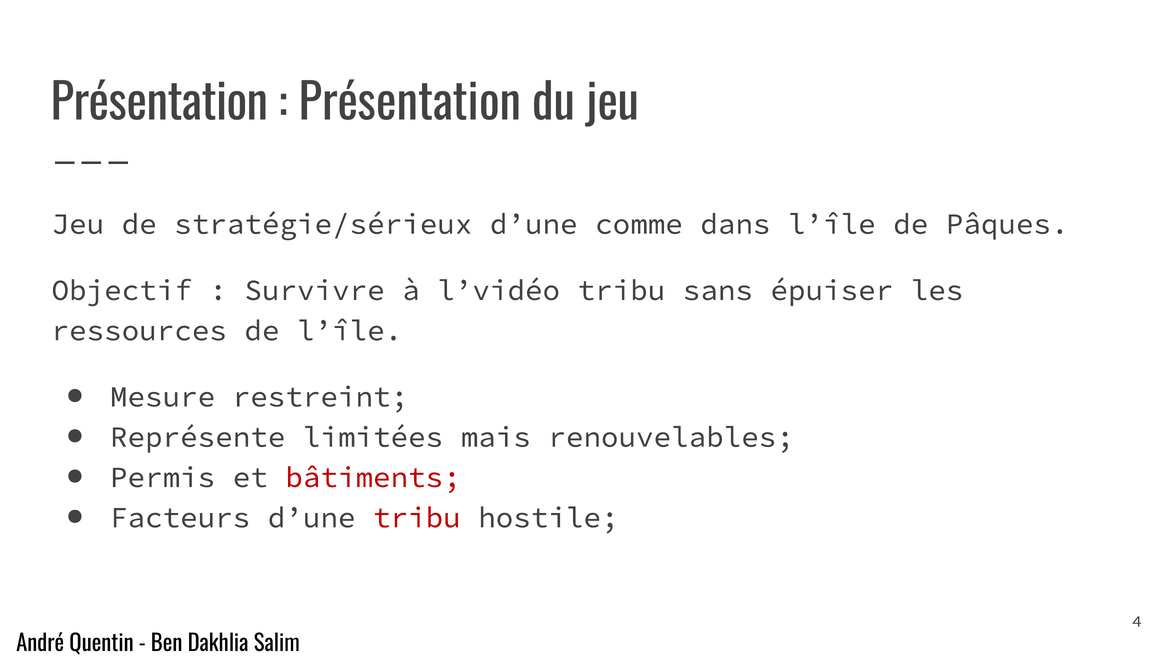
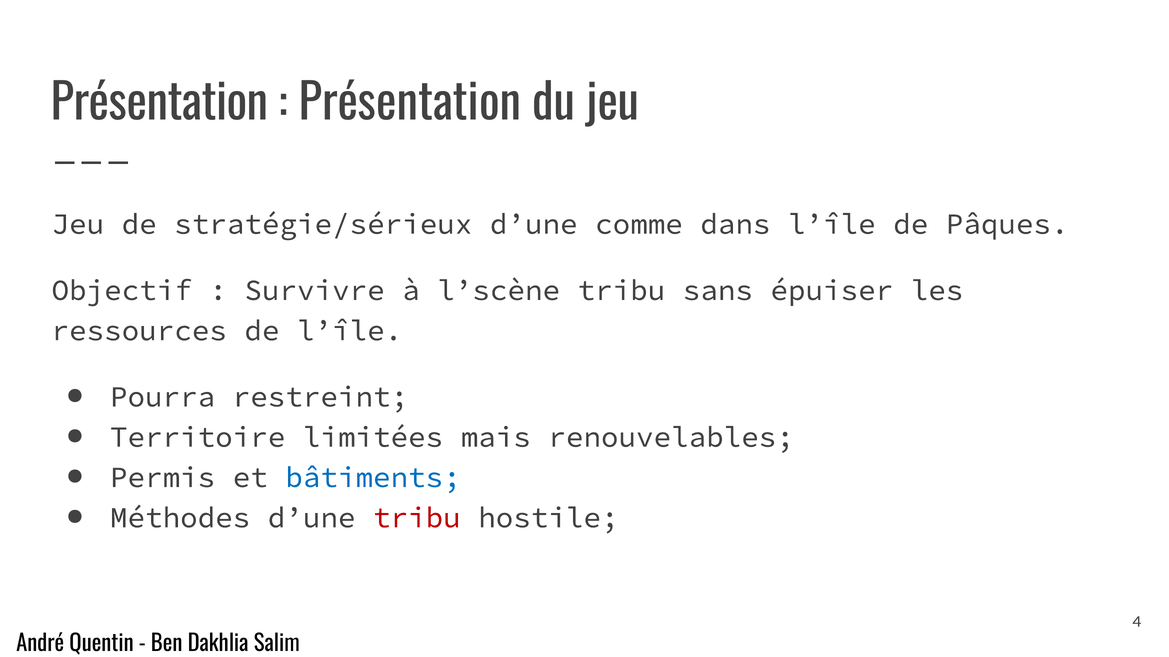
l’vidéo: l’vidéo -> l’scène (499, 291)
Mesure: Mesure -> Pourra (163, 397)
Représente: Représente -> Territoire (198, 437)
bâtiments colour: red -> blue (373, 478)
Facteurs: Facteurs -> Méthodes (180, 518)
